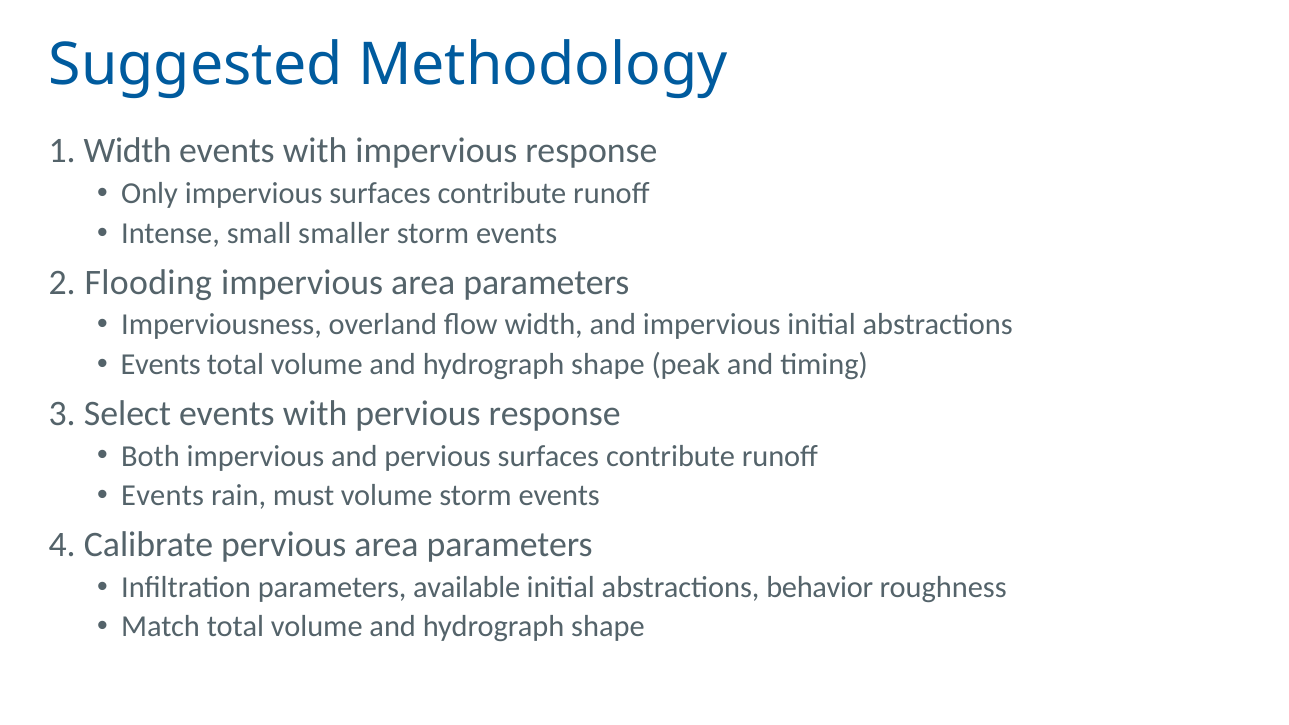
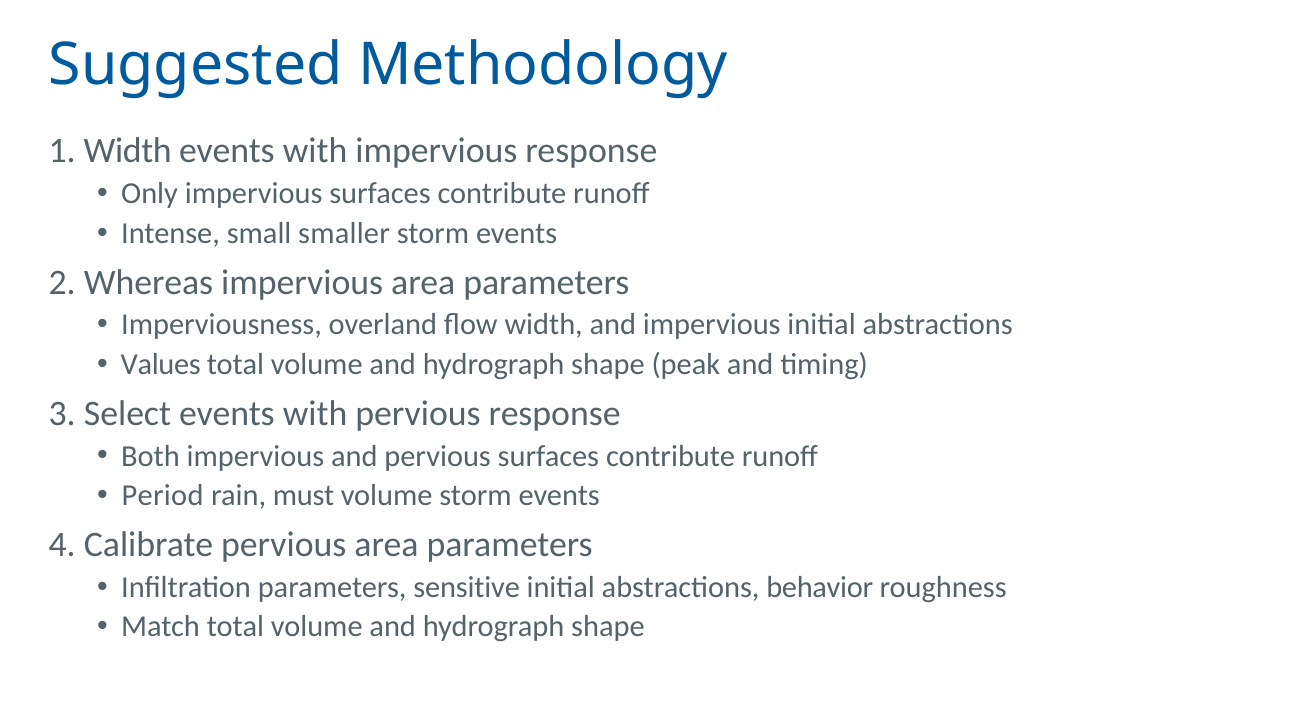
Flooding: Flooding -> Whereas (149, 282)
Events: Events -> Values (161, 364)
Events: Events -> Period (163, 496)
available: available -> sensitive (467, 587)
